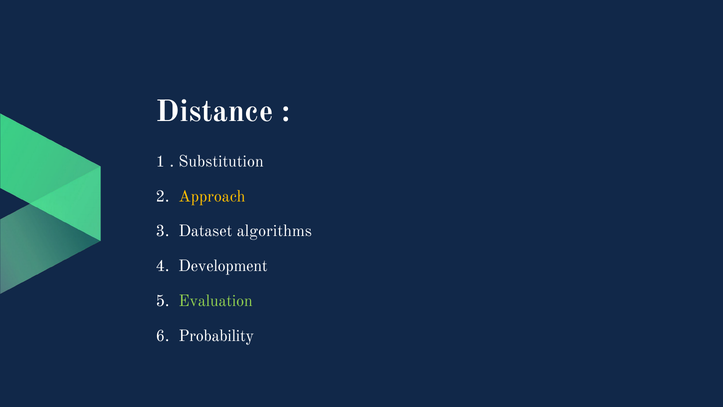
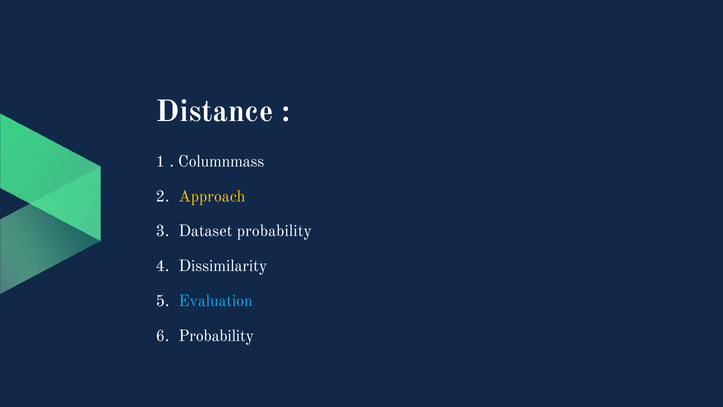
Substitution: Substitution -> Columnmass (221, 161)
Dataset algorithms: algorithms -> probability (274, 231)
Development: Development -> Dissimilarity (223, 266)
Evaluation colour: light green -> light blue (216, 301)
